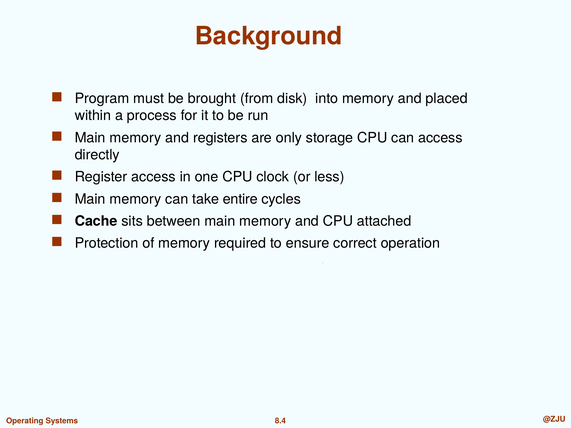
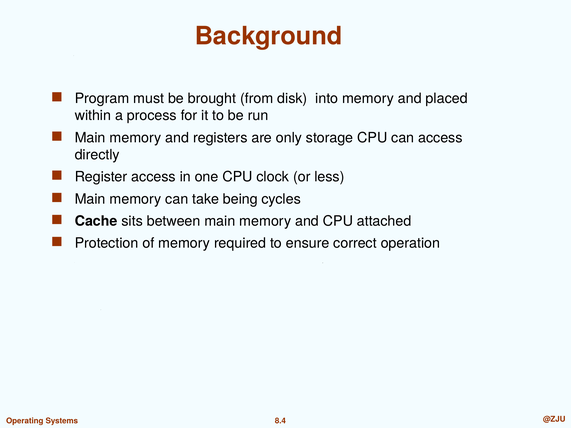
entire: entire -> being (240, 199)
